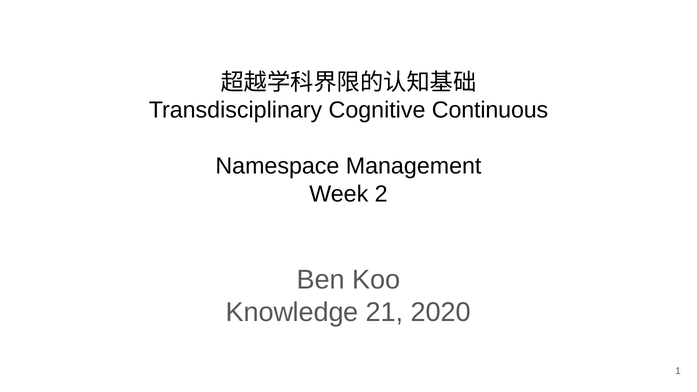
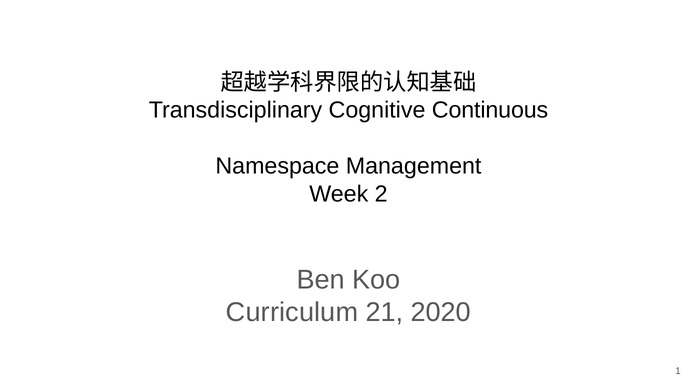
Knowledge: Knowledge -> Curriculum (292, 313)
